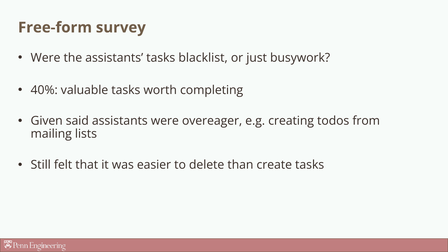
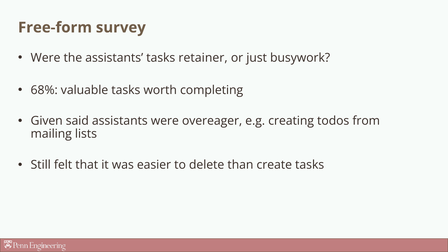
blacklist: blacklist -> retainer (203, 58)
40%: 40% -> 68% (44, 90)
